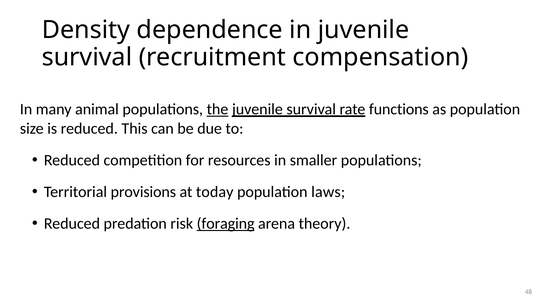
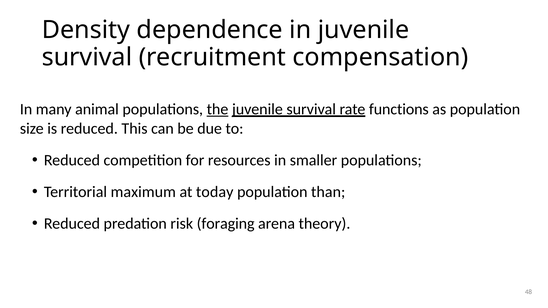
provisions: provisions -> maximum (143, 192)
laws: laws -> than (328, 192)
foraging underline: present -> none (226, 224)
